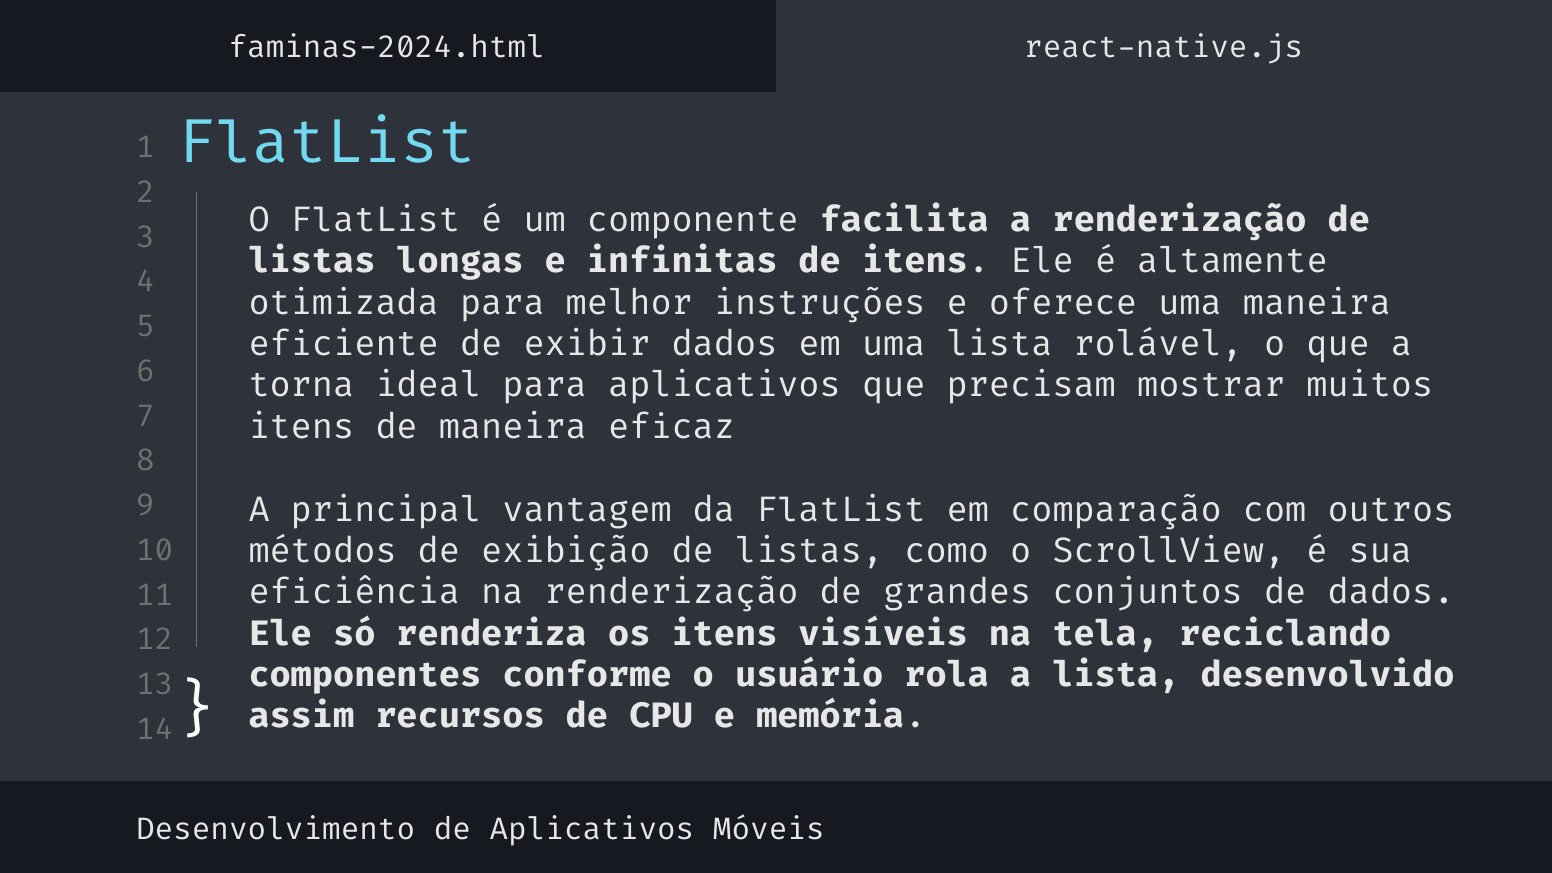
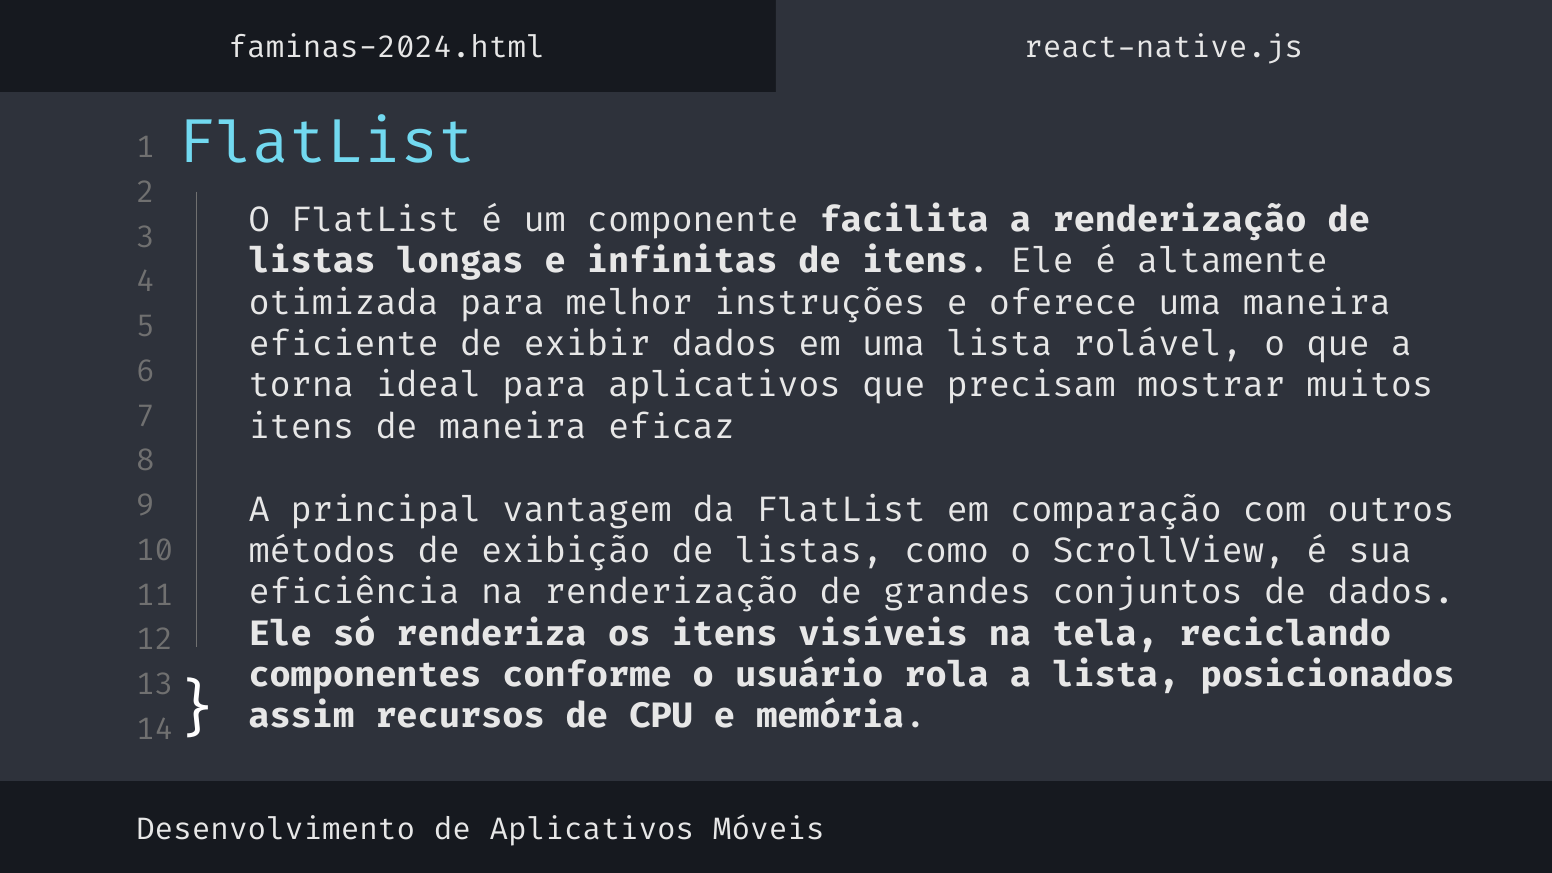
desenvolvido: desenvolvido -> posicionados (1328, 675)
